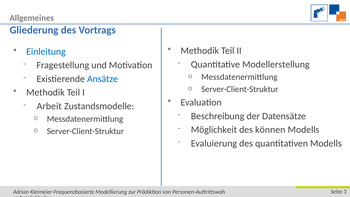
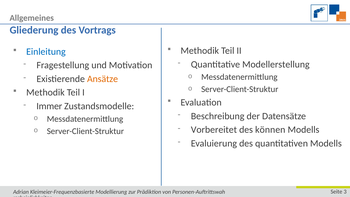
Ansätze colour: blue -> orange (103, 79)
Arbeit: Arbeit -> Immer (49, 106)
Möglichkeit: Möglichkeit -> Vorbereitet (214, 130)
